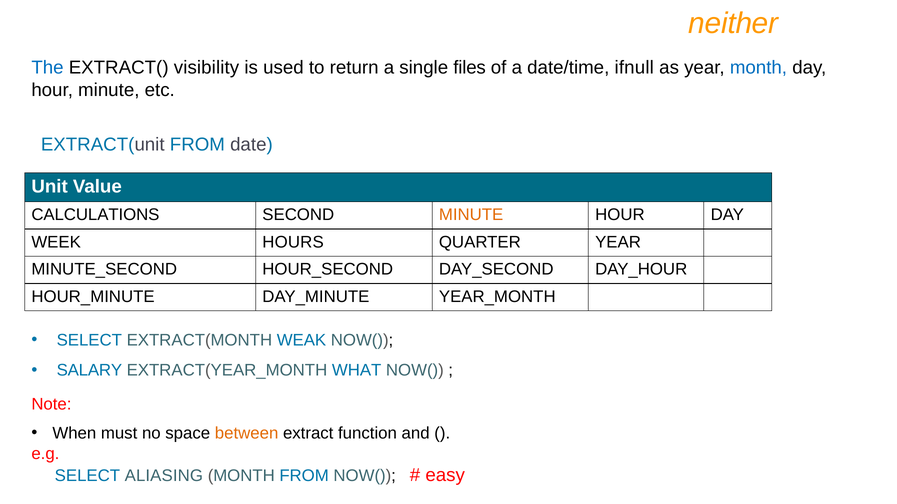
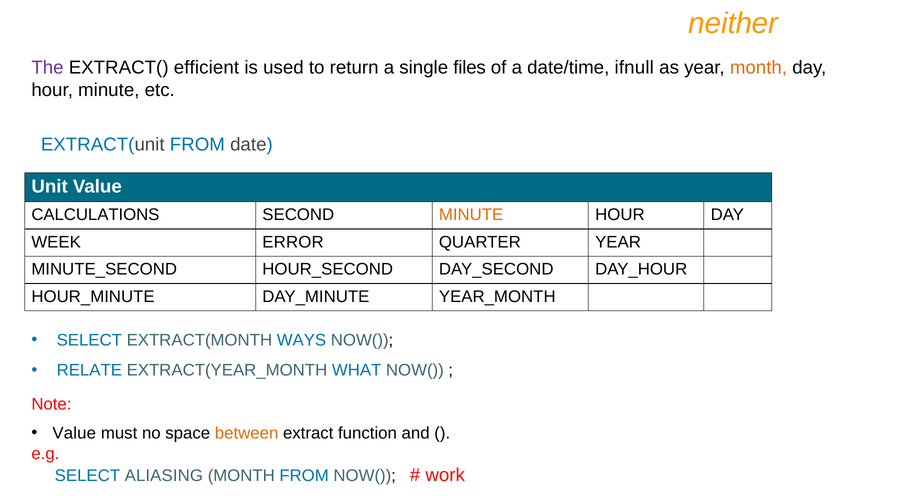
The colour: blue -> purple (47, 68)
visibility: visibility -> efficient (206, 68)
month colour: blue -> orange (758, 68)
HOURS: HOURS -> ERROR (293, 242)
WEAK: WEAK -> WAYS (301, 341)
SALARY: SALARY -> RELATE (89, 371)
When: When -> Value (74, 434)
easy: easy -> work (445, 475)
